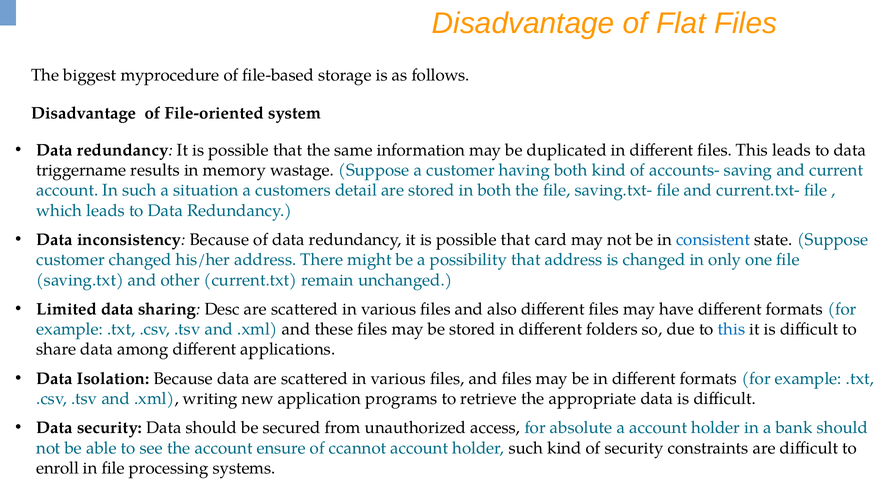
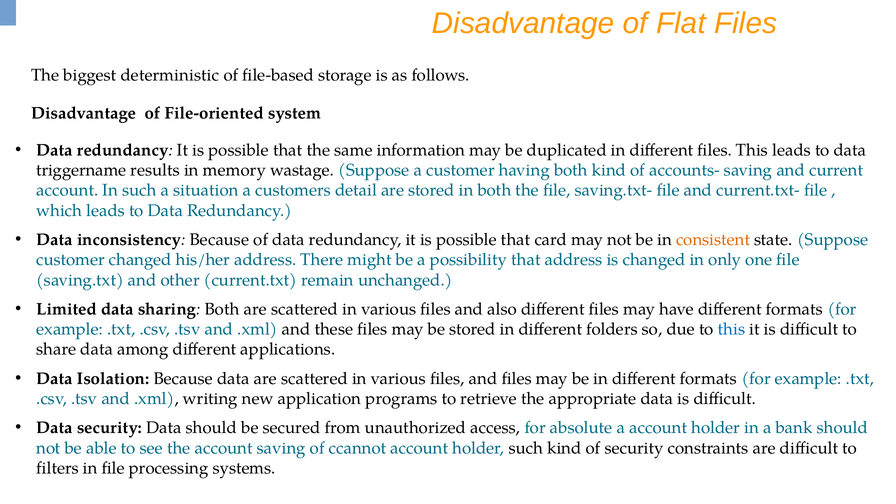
myprocedure: myprocedure -> deterministic (170, 75)
consistent colour: blue -> orange (713, 240)
sharing Desc: Desc -> Both (222, 309)
account ensure: ensure -> saving (281, 448)
enroll: enroll -> filters (58, 468)
